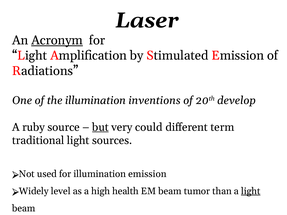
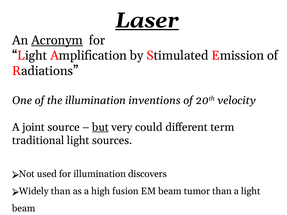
Laser underline: none -> present (147, 20)
develop: develop -> velocity (237, 100)
ruby: ruby -> joint (34, 127)
illumination emission: emission -> discovers (147, 174)
level: level -> than (61, 191)
health: health -> fusion (126, 191)
light underline: present -> none (251, 191)
